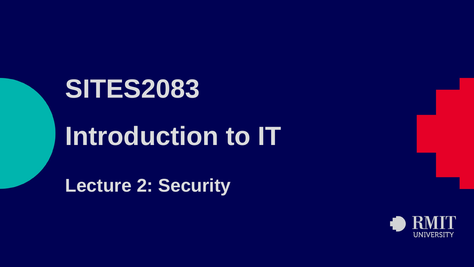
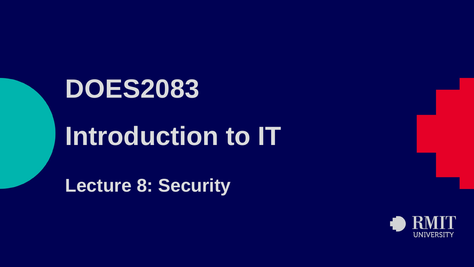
SITES2083: SITES2083 -> DOES2083 (132, 89)
2: 2 -> 8 (145, 186)
